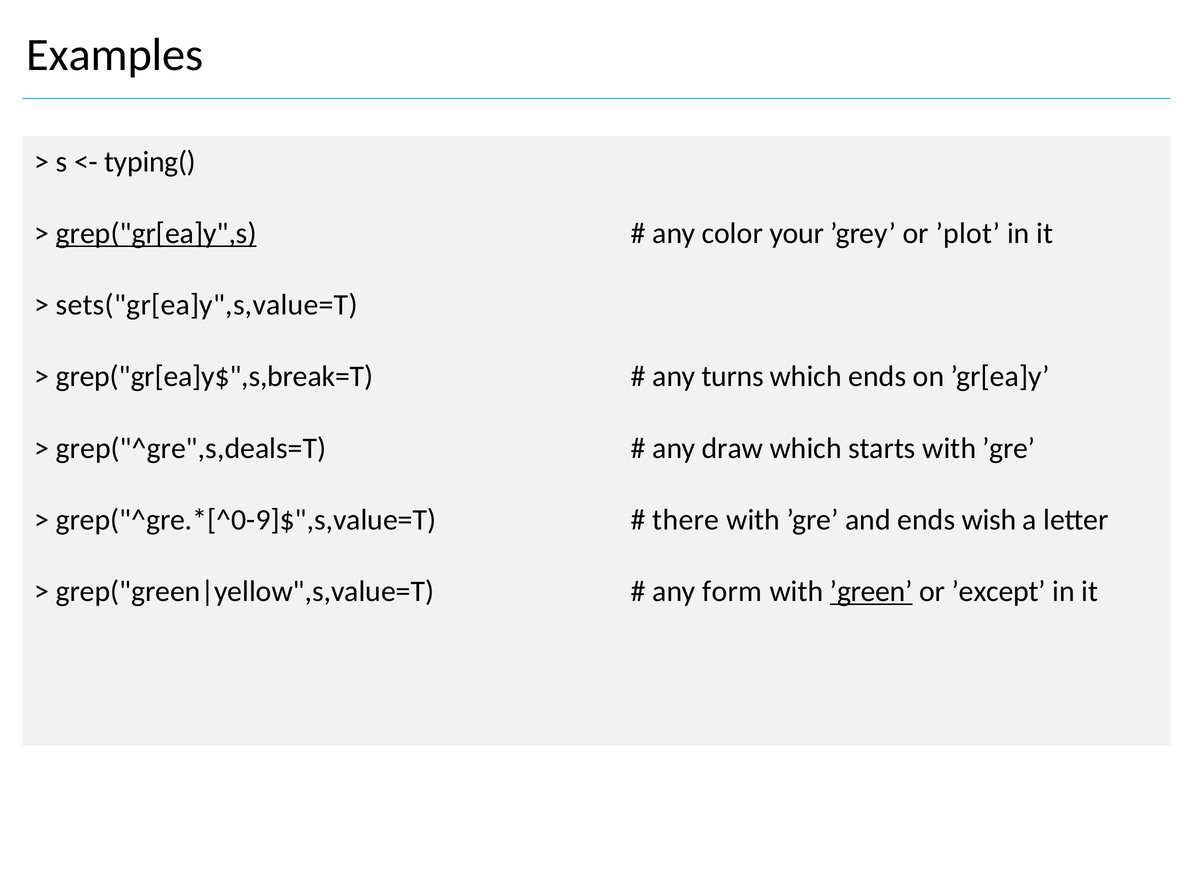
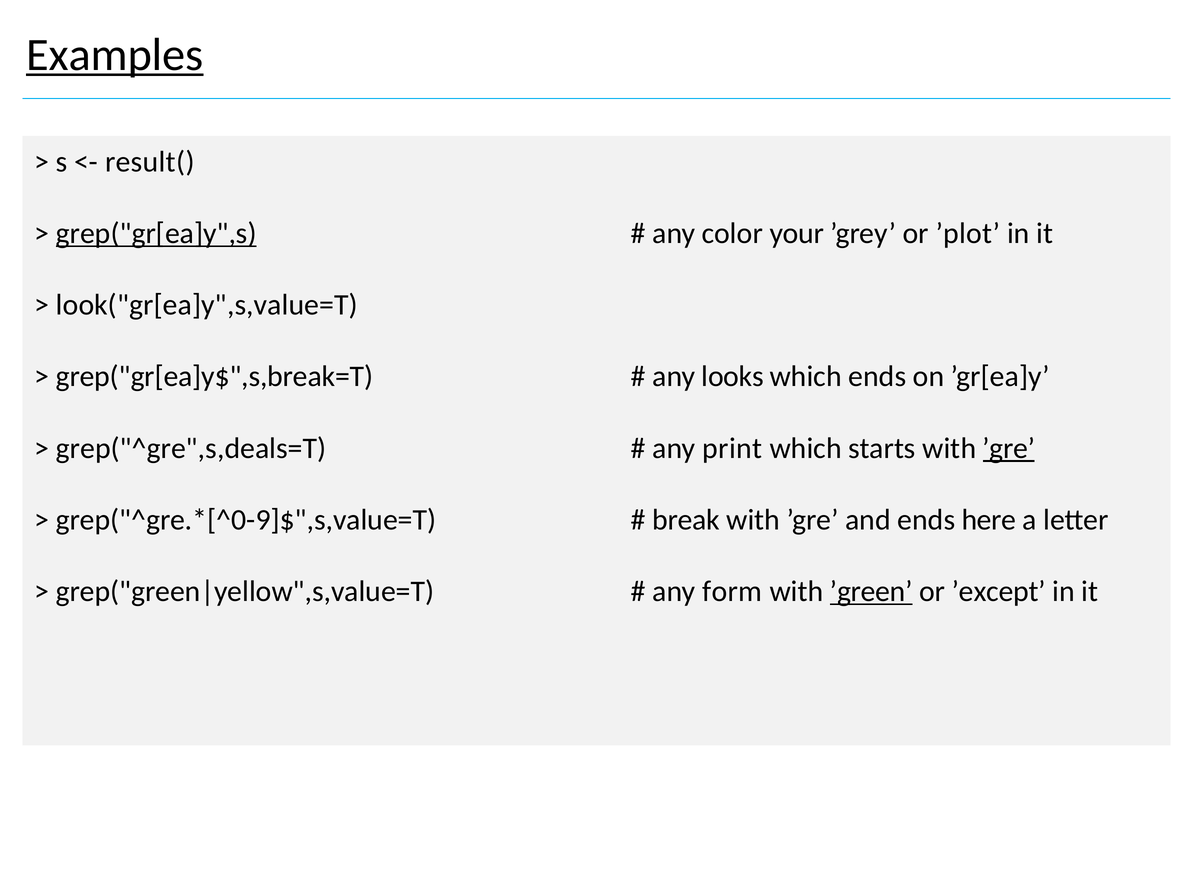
Examples underline: none -> present (115, 55)
typing(: typing( -> result( (150, 162)
sets("gr[ea]y",s,value=T: sets("gr[ea]y",s,value=T -> look("gr[ea]y",s,value=T (207, 305)
turns: turns -> looks (733, 376)
draw: draw -> print (732, 448)
’gre underline: none -> present (1009, 448)
there: there -> break (686, 520)
wish: wish -> here (989, 520)
